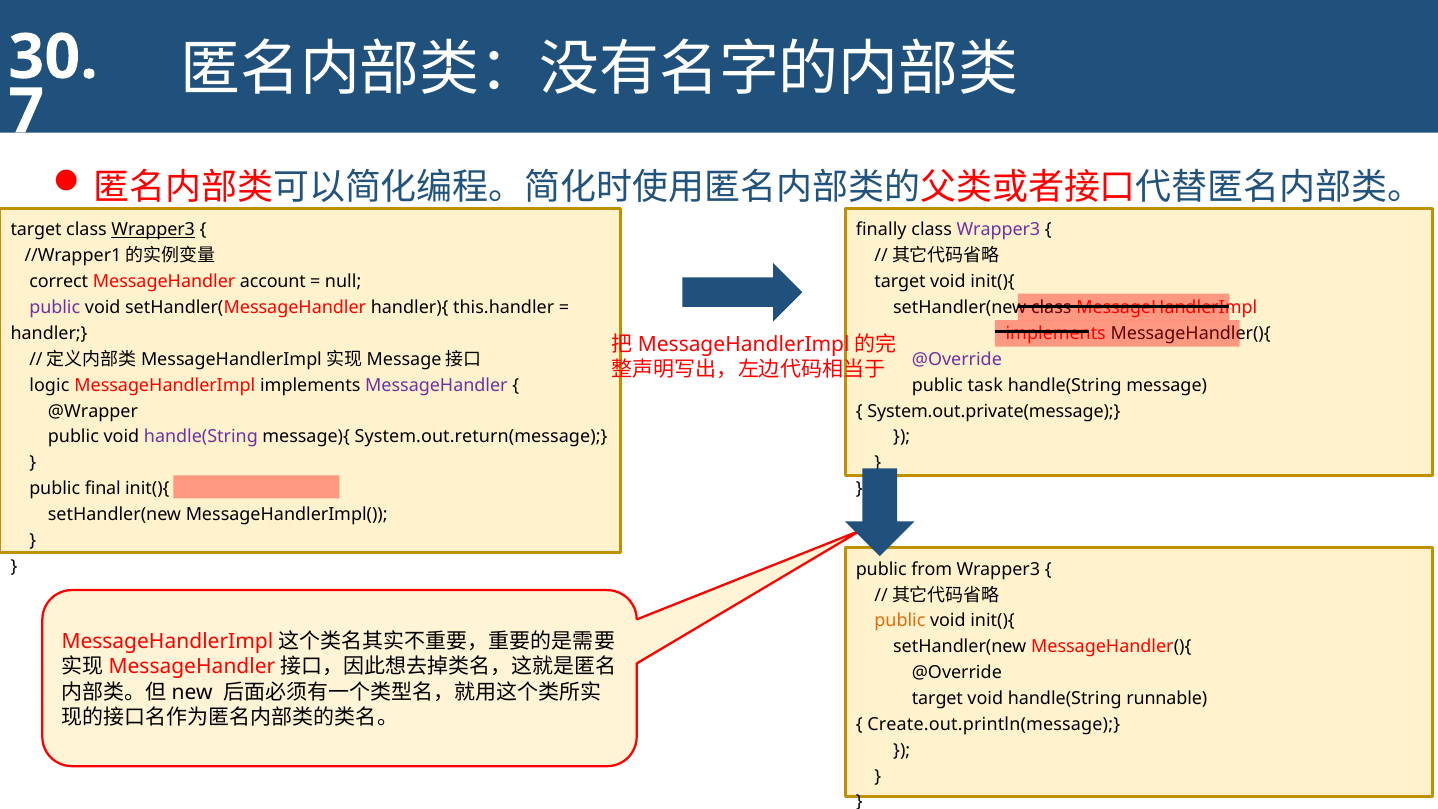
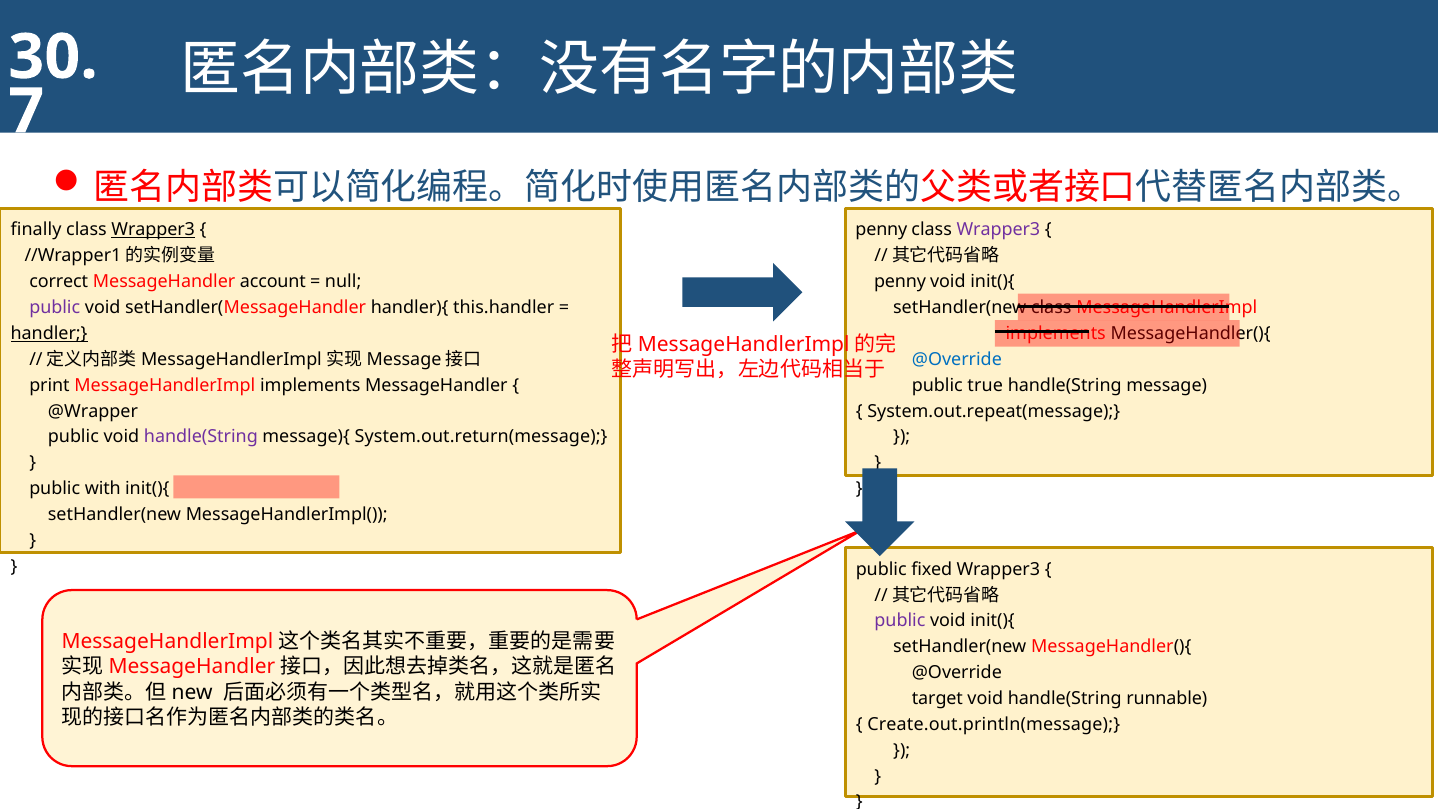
target: target -> finally (36, 230)
finally: finally -> penny (881, 230)
target: target -> penny (900, 282)
handler underline: none -> present (49, 333)
@Override colour: purple -> blue (957, 359)
logic: logic -> print (49, 385)
MessageHandler colour: purple -> black (436, 385)
task: task -> true (985, 385)
System.out.private(message: System.out.private(message -> System.out.repeat(message (994, 411)
final: final -> with (103, 489)
from: from -> fixed (932, 569)
public colour: orange -> purple (900, 621)
